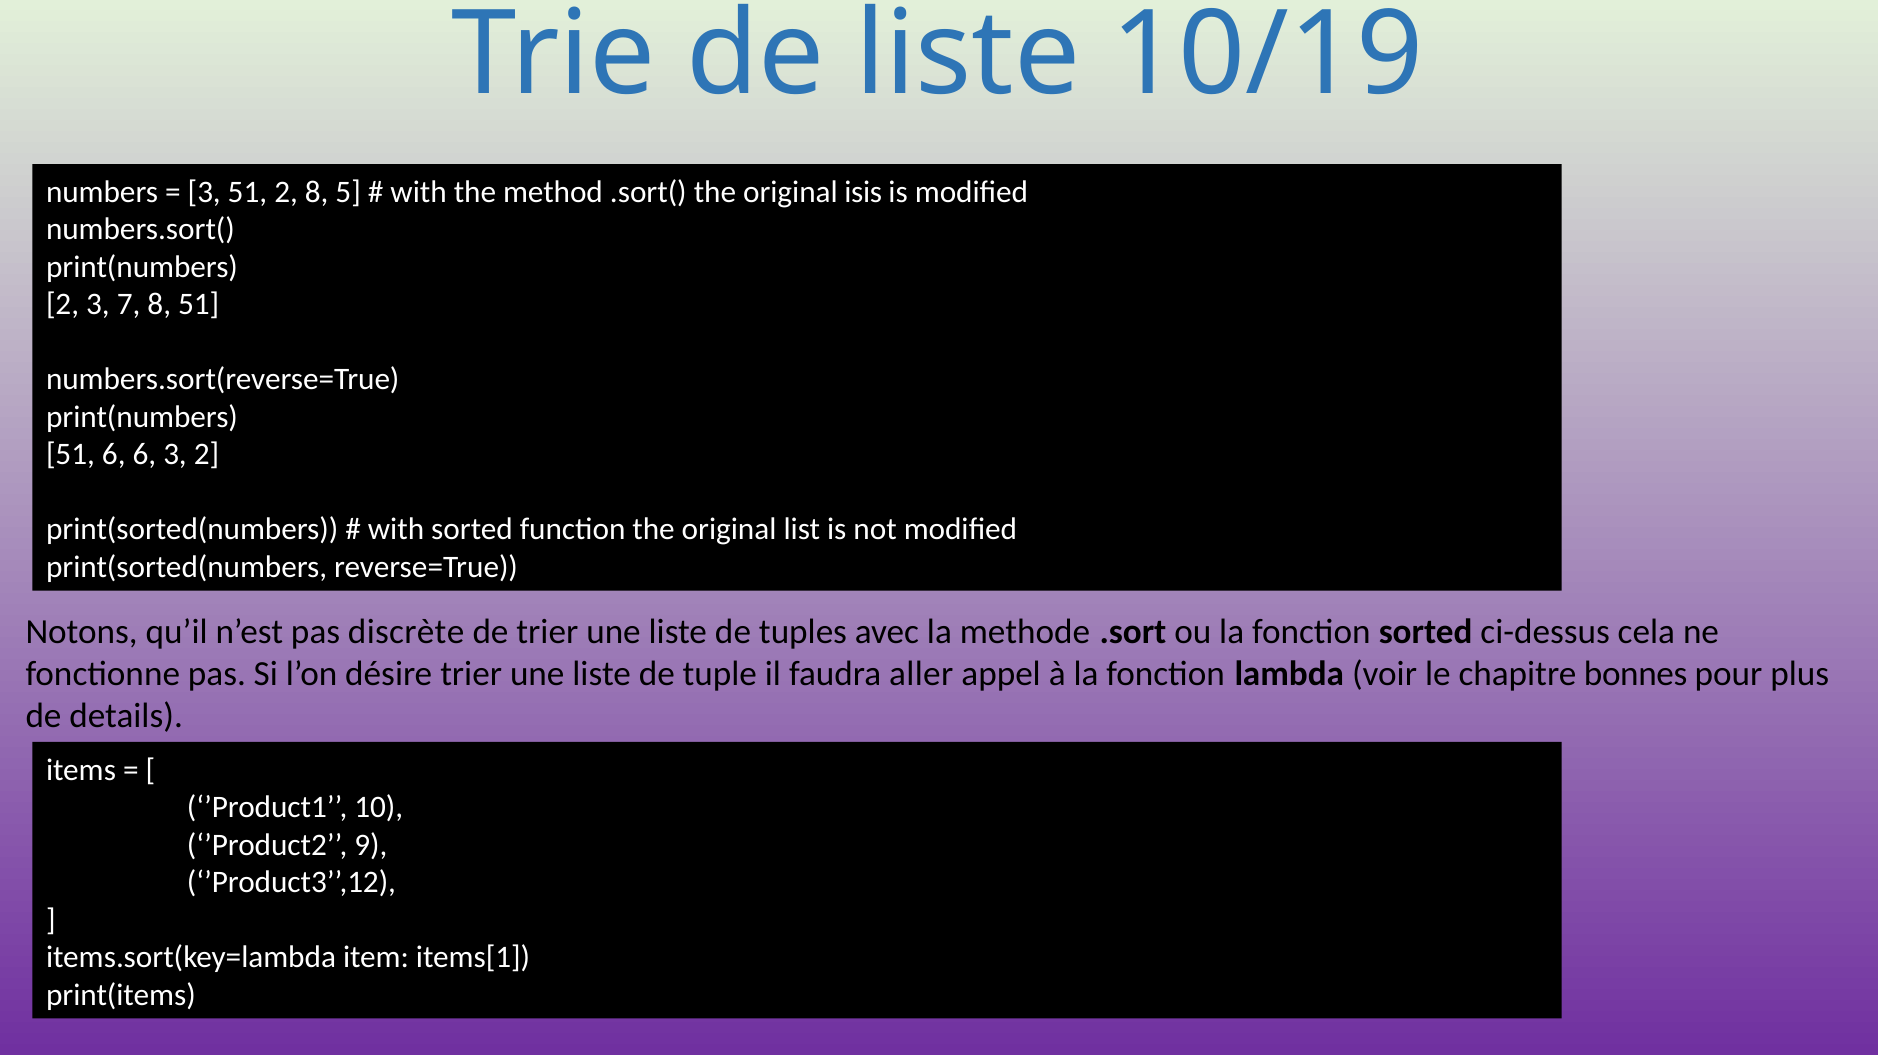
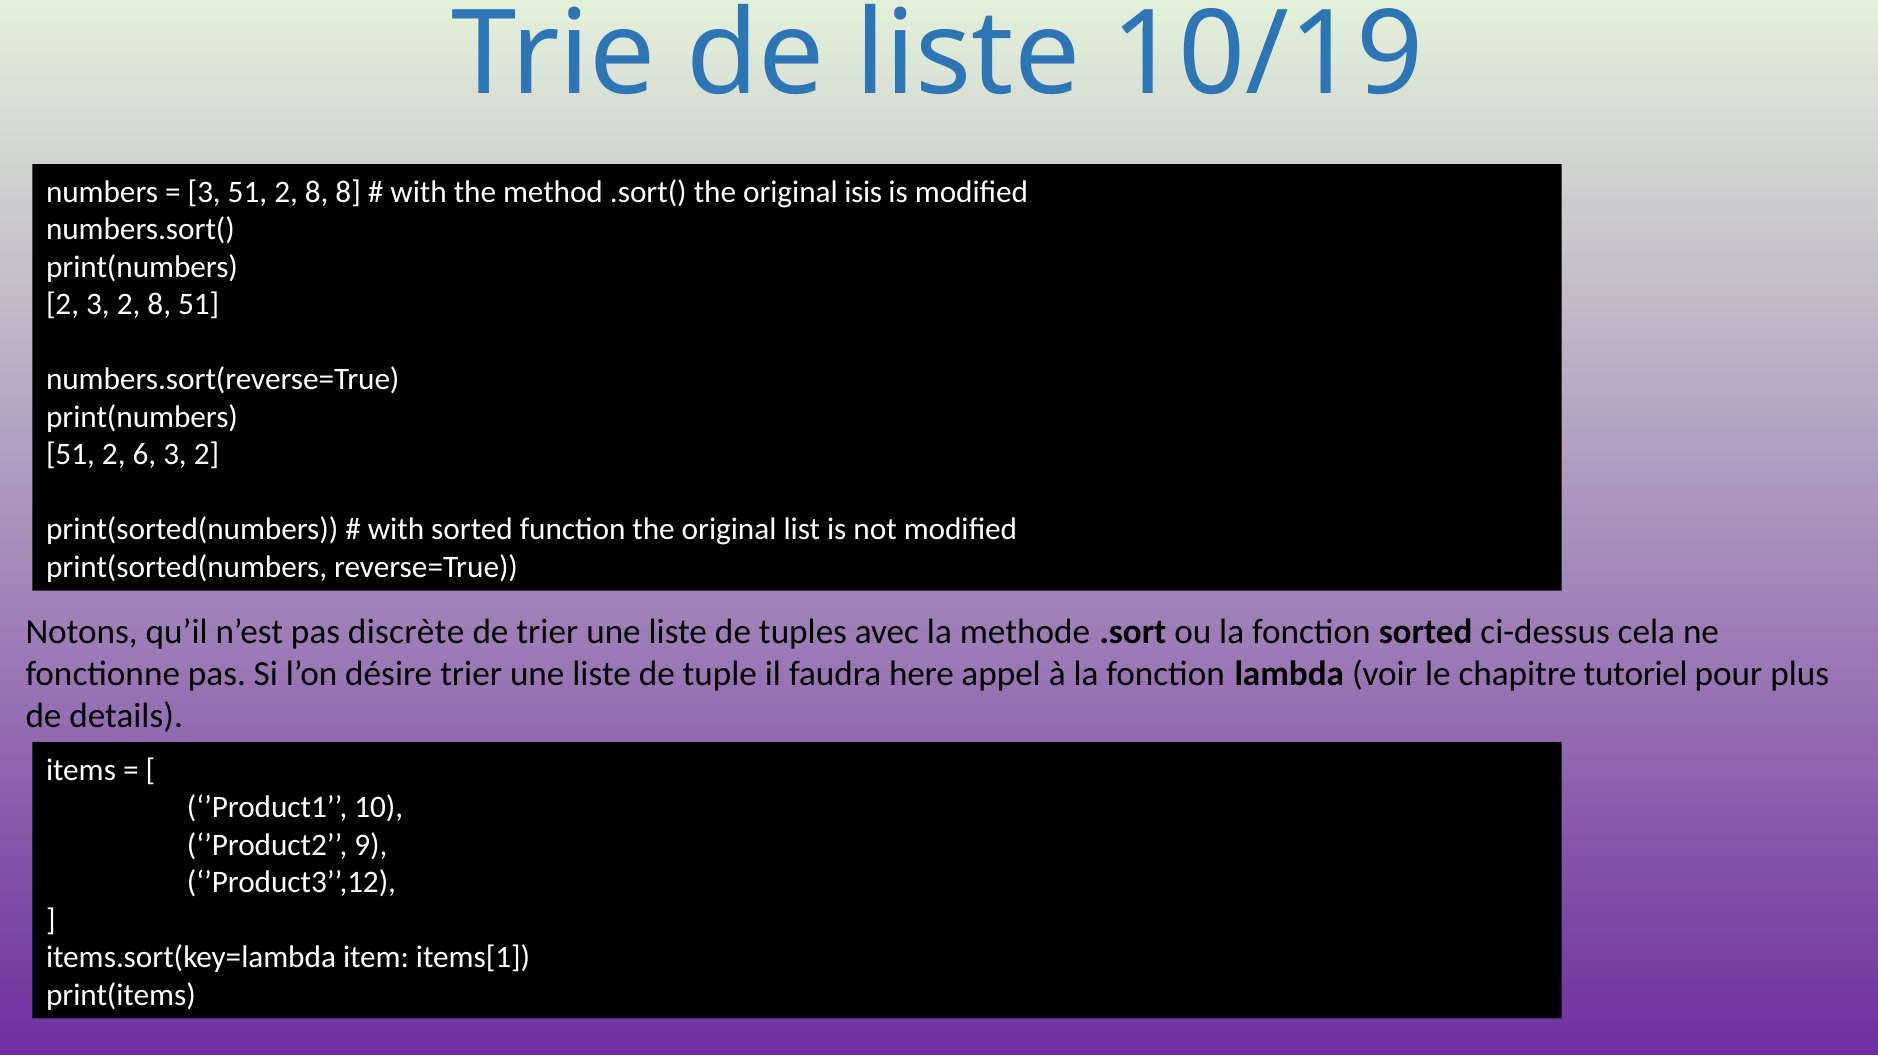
8 5: 5 -> 8 (348, 192)
2 3 7: 7 -> 2 (129, 305)
6: 6 -> 2 (114, 455)
aller: aller -> here (922, 674)
bonnes: bonnes -> tutoriel (1636, 674)
